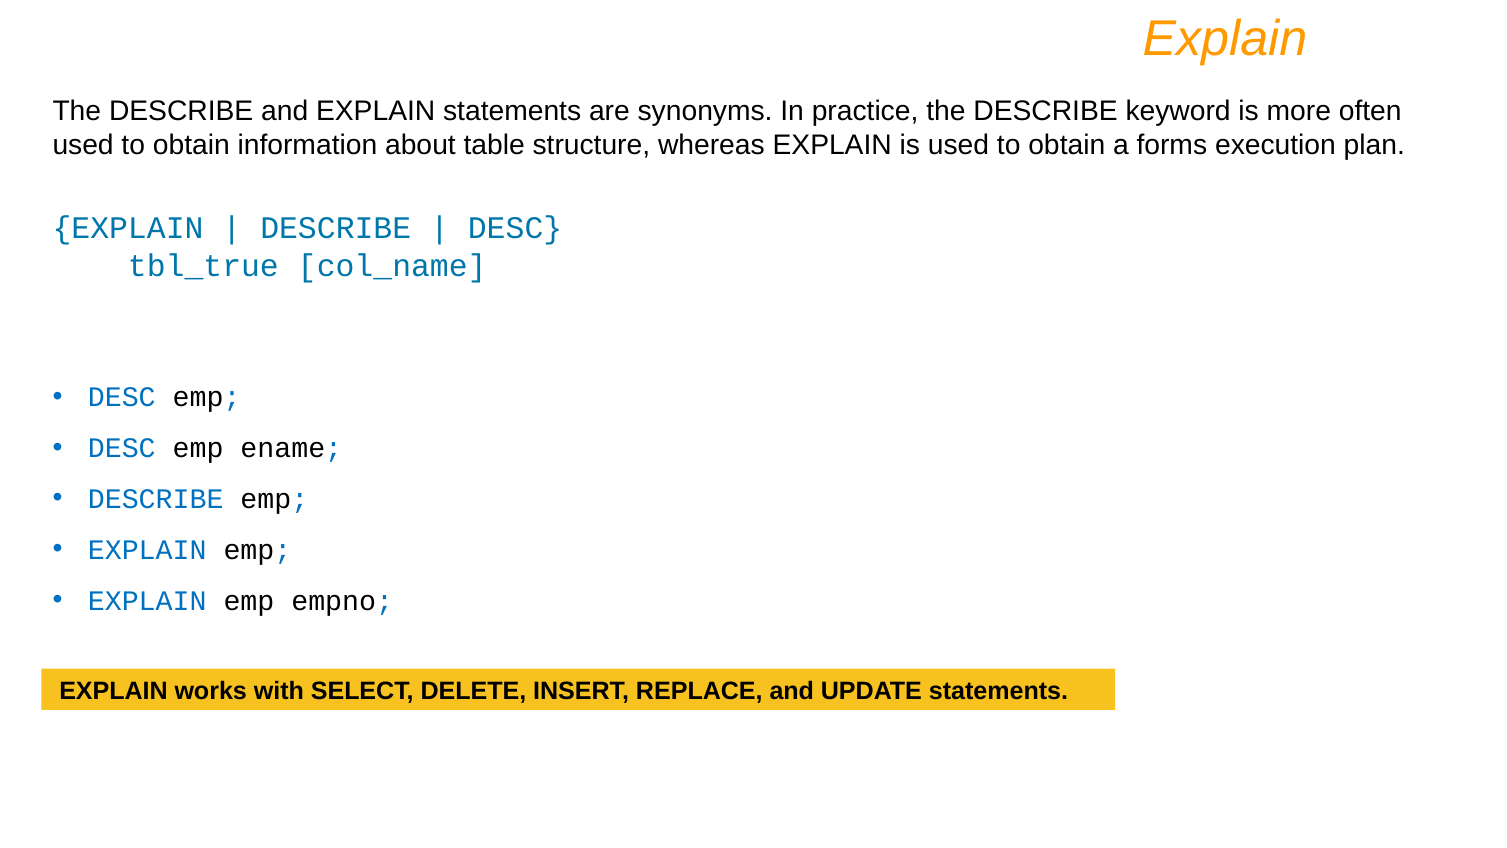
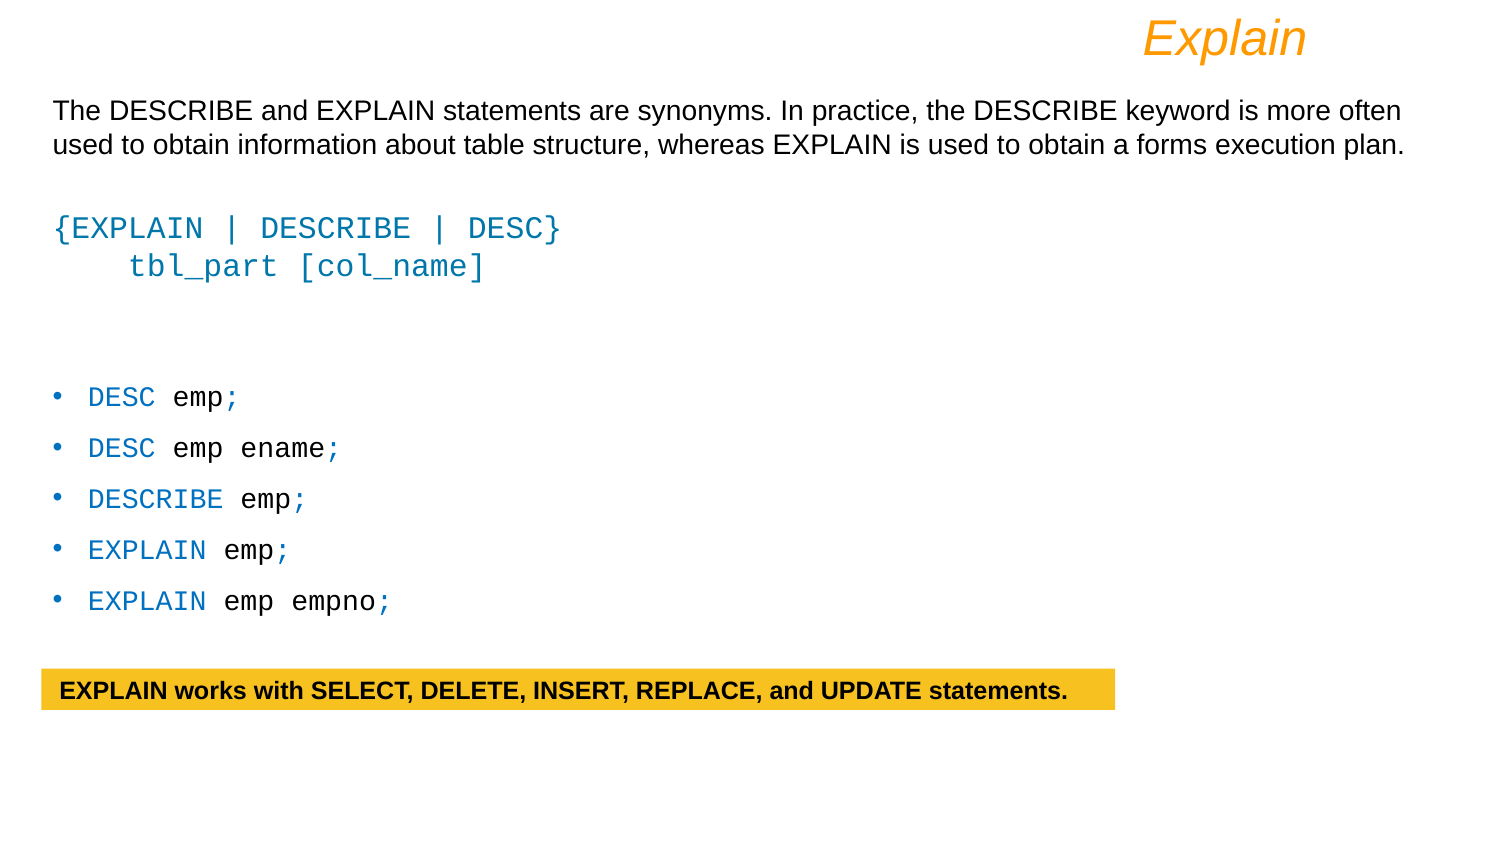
tbl_true: tbl_true -> tbl_part (203, 266)
